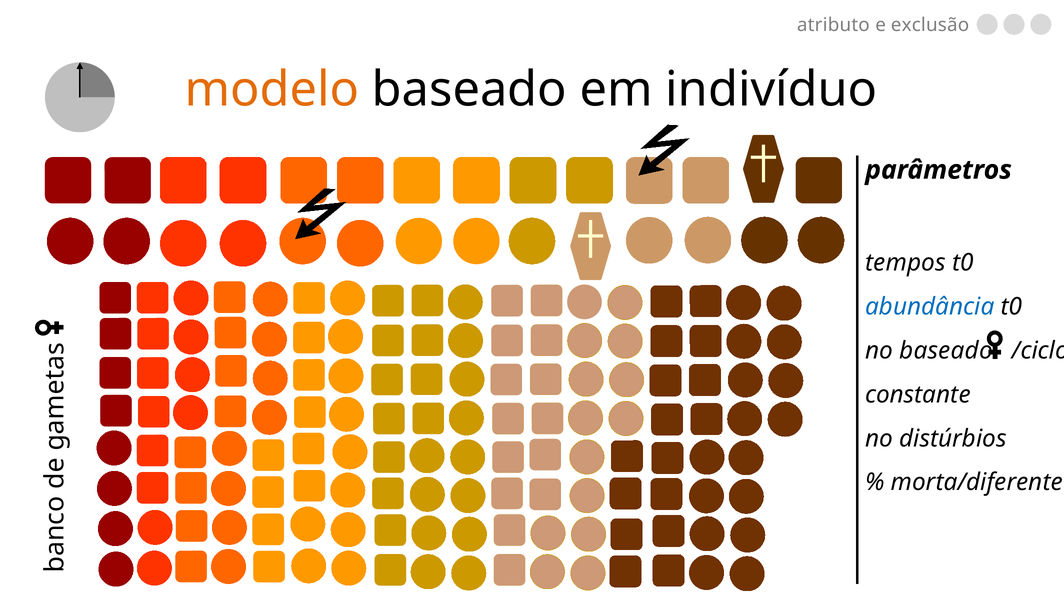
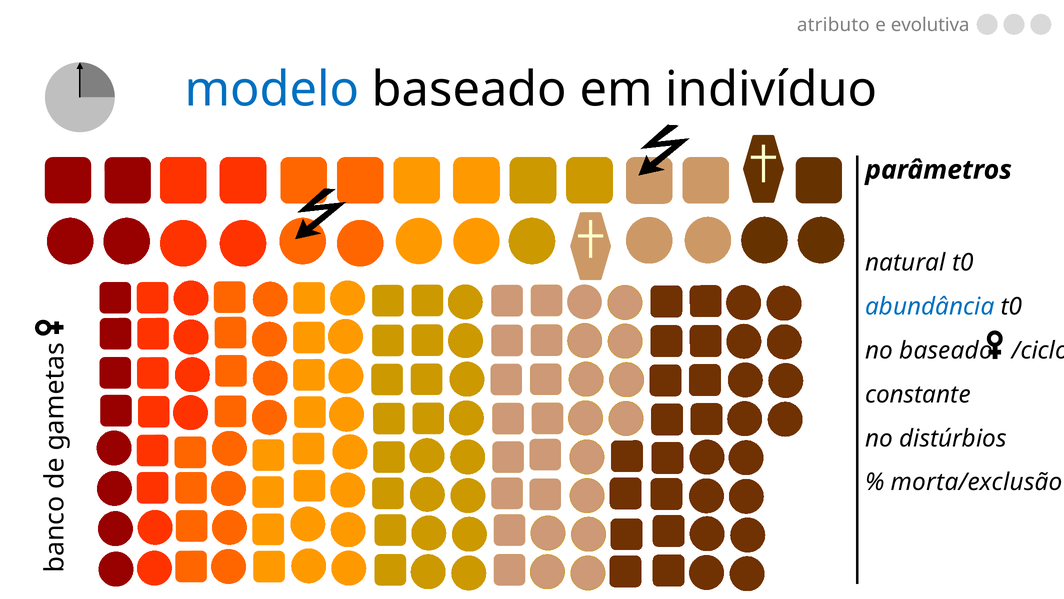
exclusão: exclusão -> evolutiva (930, 25)
modelo colour: orange -> blue (272, 89)
tempos: tempos -> natural (905, 263)
morta/diferente: morta/diferente -> morta/exclusão (977, 482)
